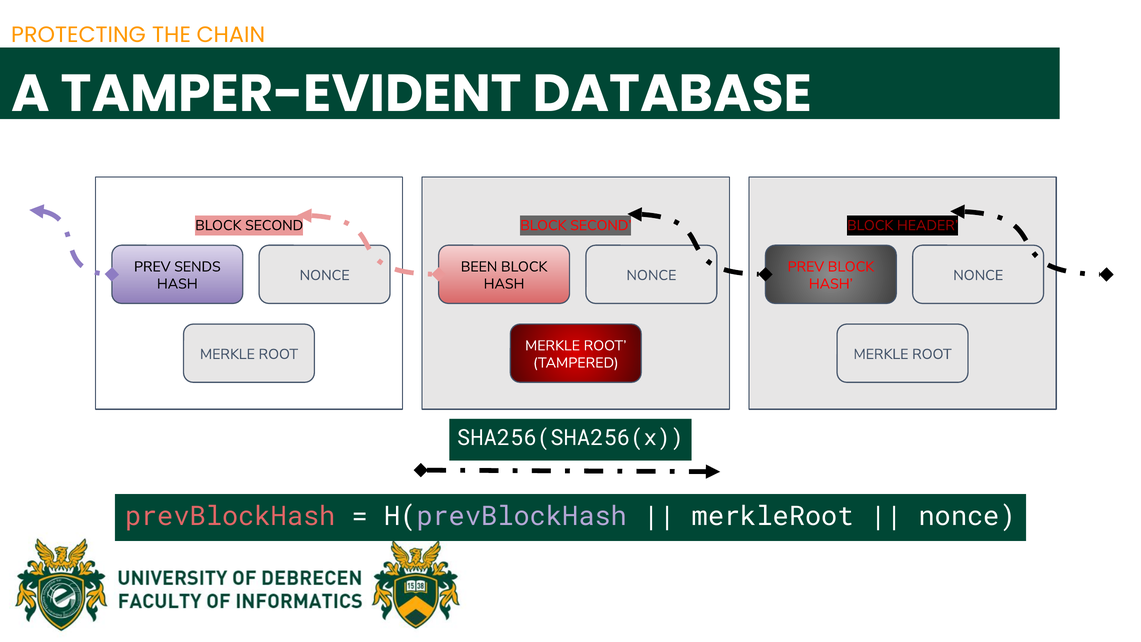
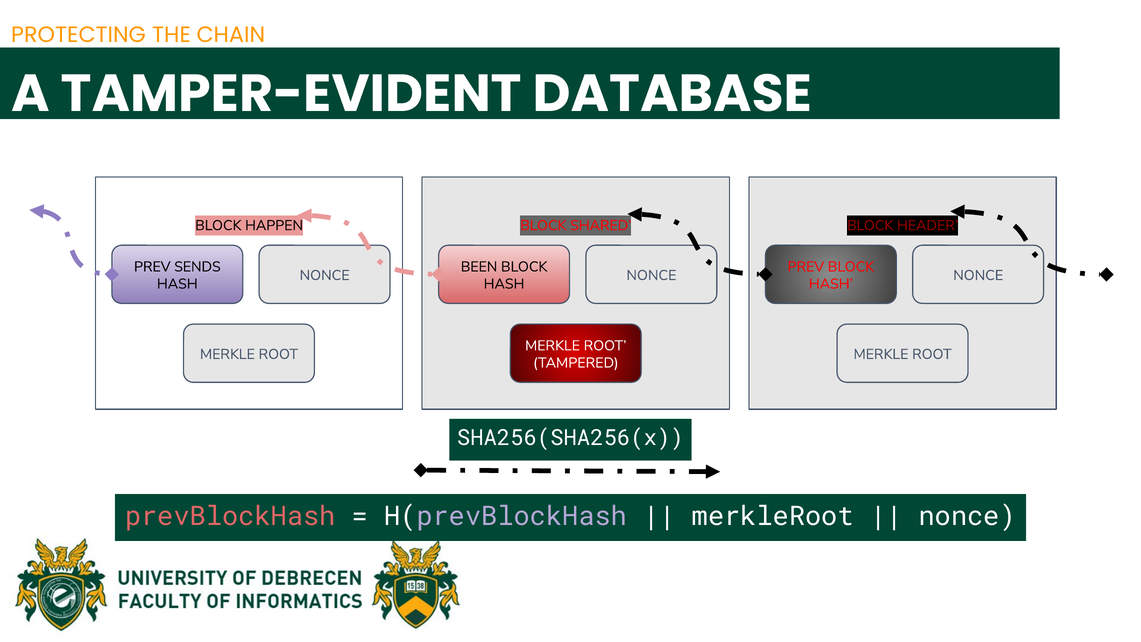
SECOND: SECOND -> HAPPEN (274, 225)
SECOND: SECOND -> SHARED (601, 225)
